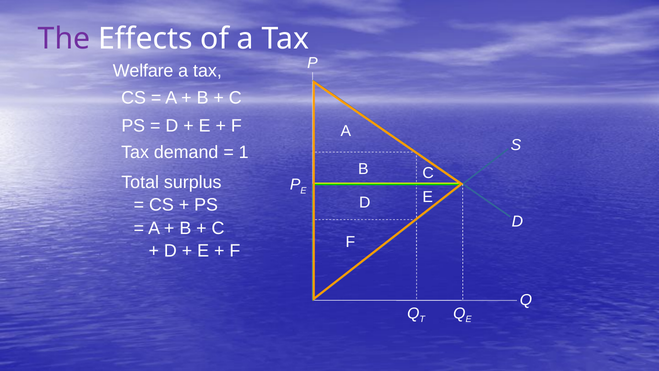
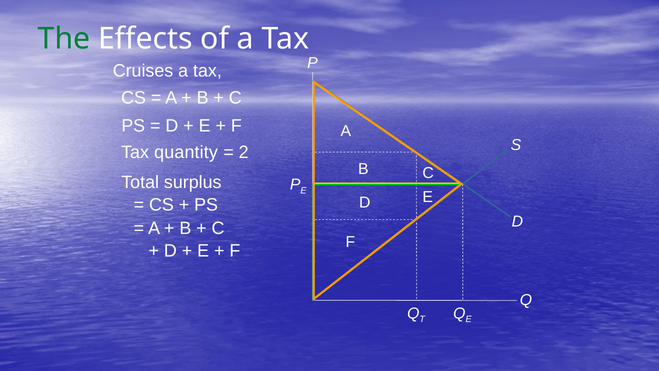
The colour: purple -> green (64, 39)
Welfare: Welfare -> Cruises (143, 71)
demand: demand -> quantity (186, 152)
1: 1 -> 2 (244, 152)
